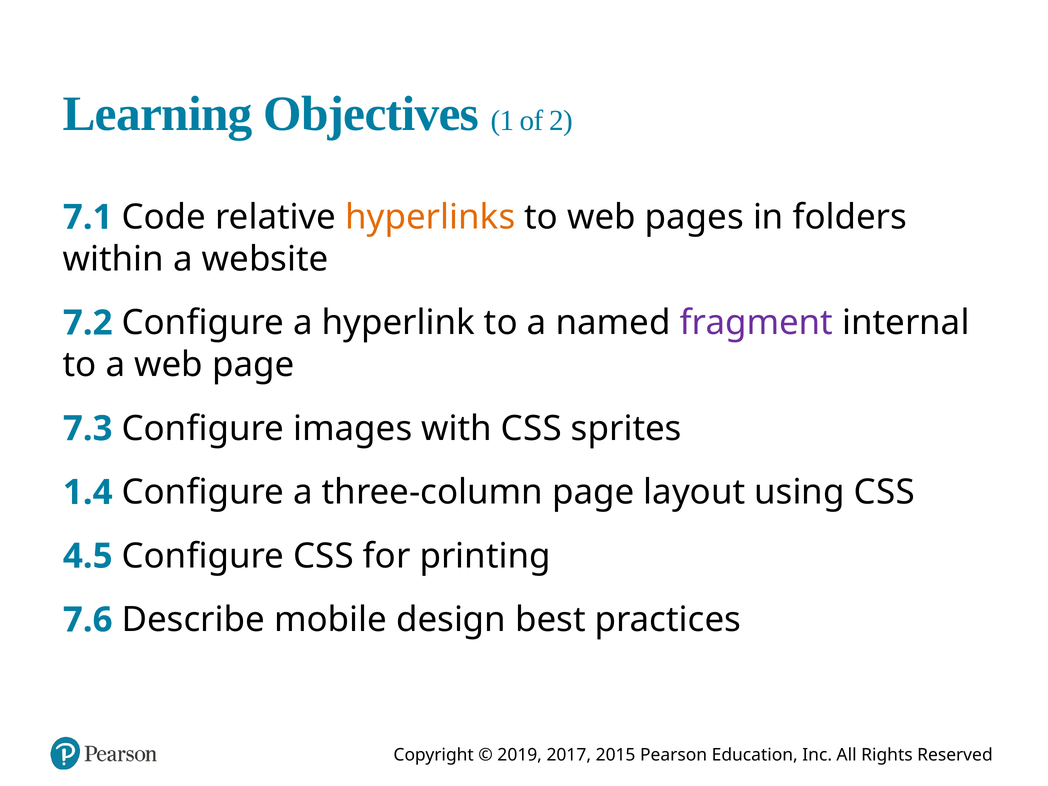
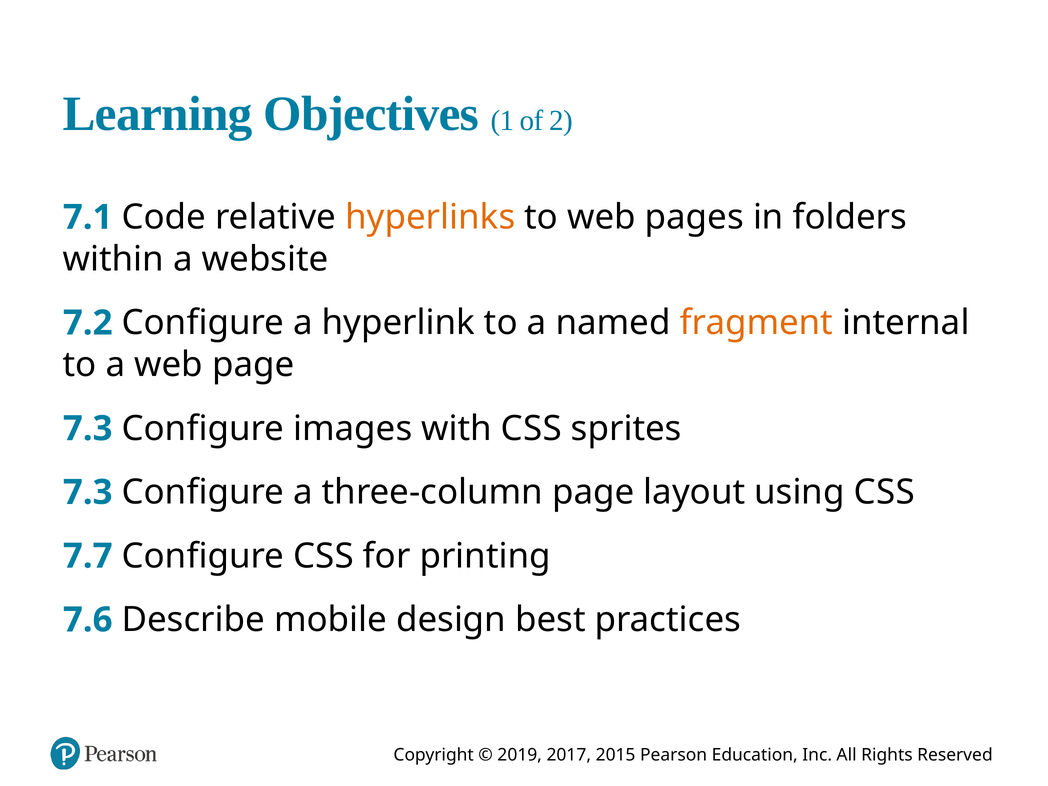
fragment colour: purple -> orange (756, 323)
1.4: 1.4 -> 7.3 (88, 492)
4.5: 4.5 -> 7.7 (88, 556)
